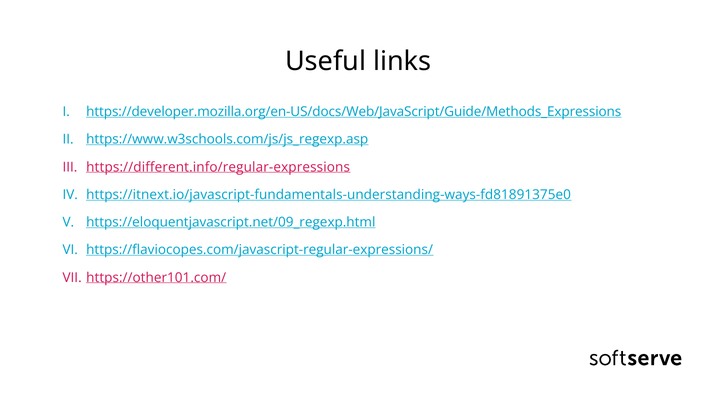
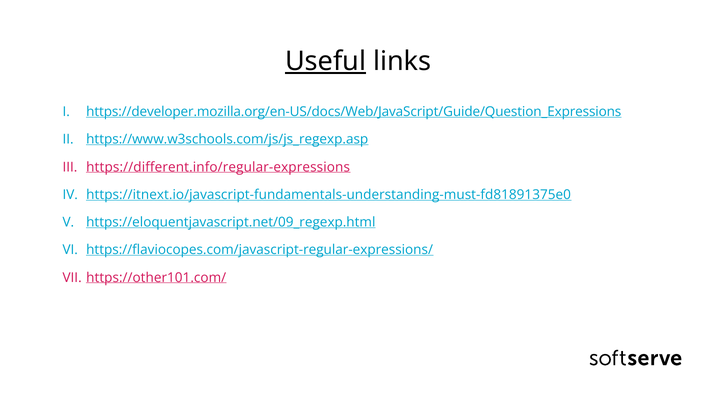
Useful underline: none -> present (326, 61)
https://developer.mozilla.org/en-US/docs/Web/JavaScript/Guide/Methods_Expressions: https://developer.mozilla.org/en-US/docs/Web/JavaScript/Guide/Methods_Expressions -> https://developer.mozilla.org/en-US/docs/Web/JavaScript/Guide/Question_Expressions (354, 112)
https://itnext.io/javascript-fundamentals-understanding-ways-fd81891375e0: https://itnext.io/javascript-fundamentals-understanding-ways-fd81891375e0 -> https://itnext.io/javascript-fundamentals-understanding-must-fd81891375e0 (329, 195)
